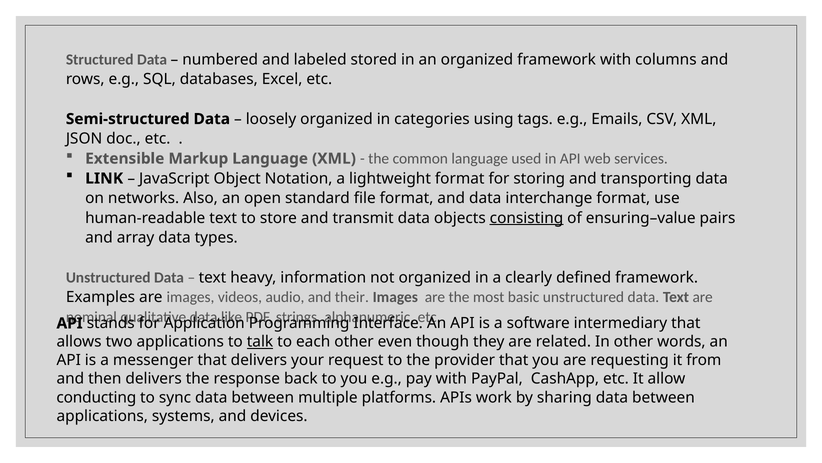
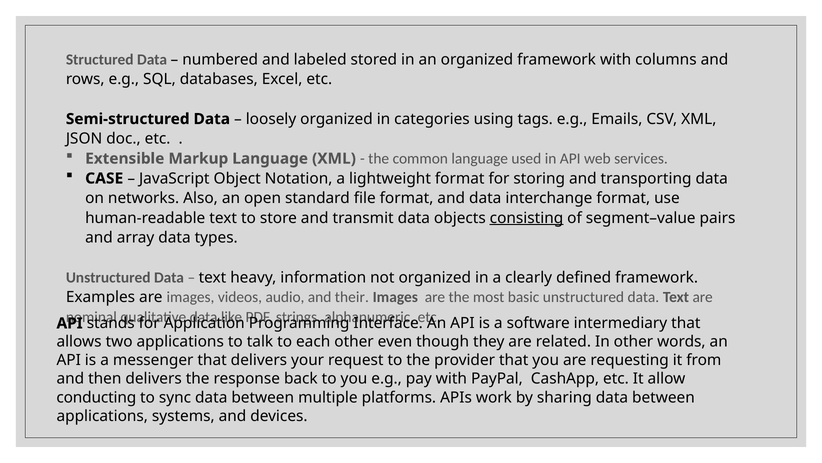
LINK: LINK -> CASE (104, 178)
ensuring–value: ensuring–value -> segment–value (641, 218)
talk underline: present -> none (260, 341)
